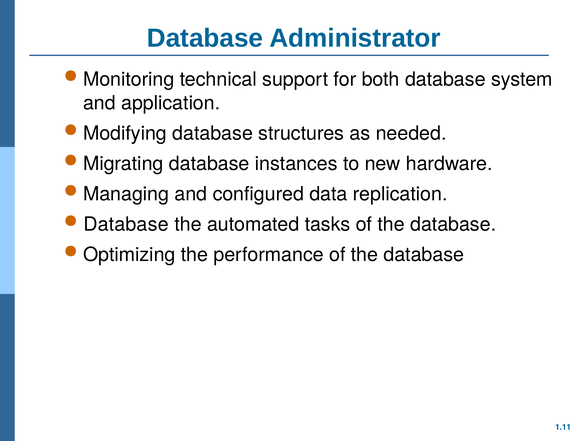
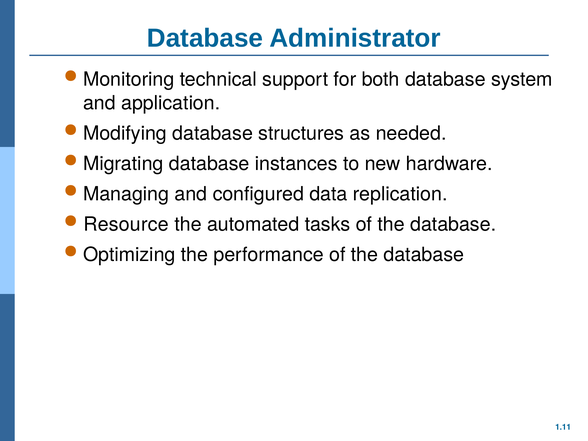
Database: Database -> Resource (126, 224)
